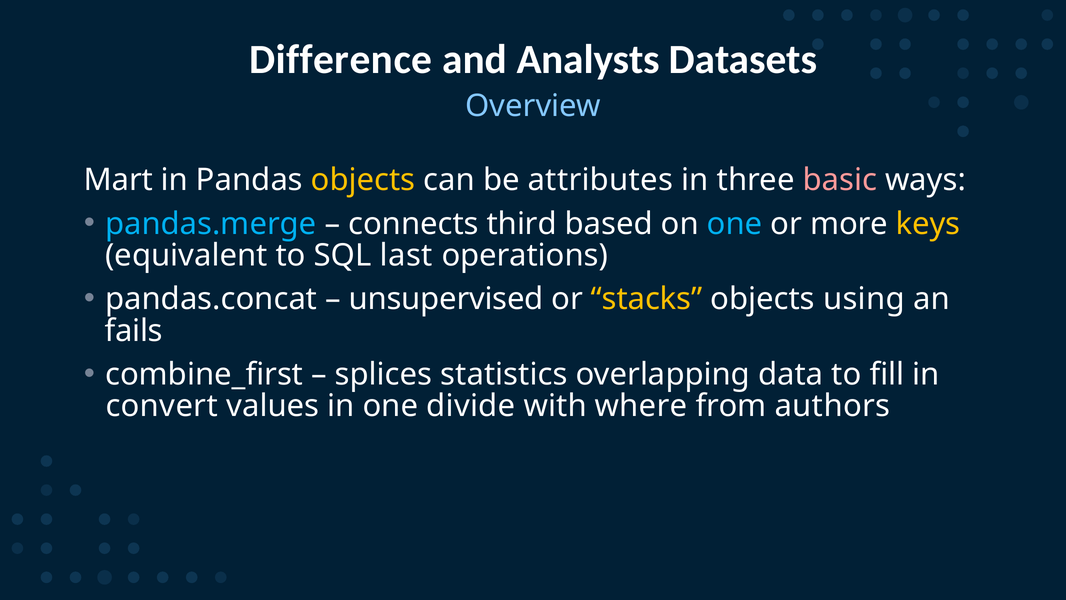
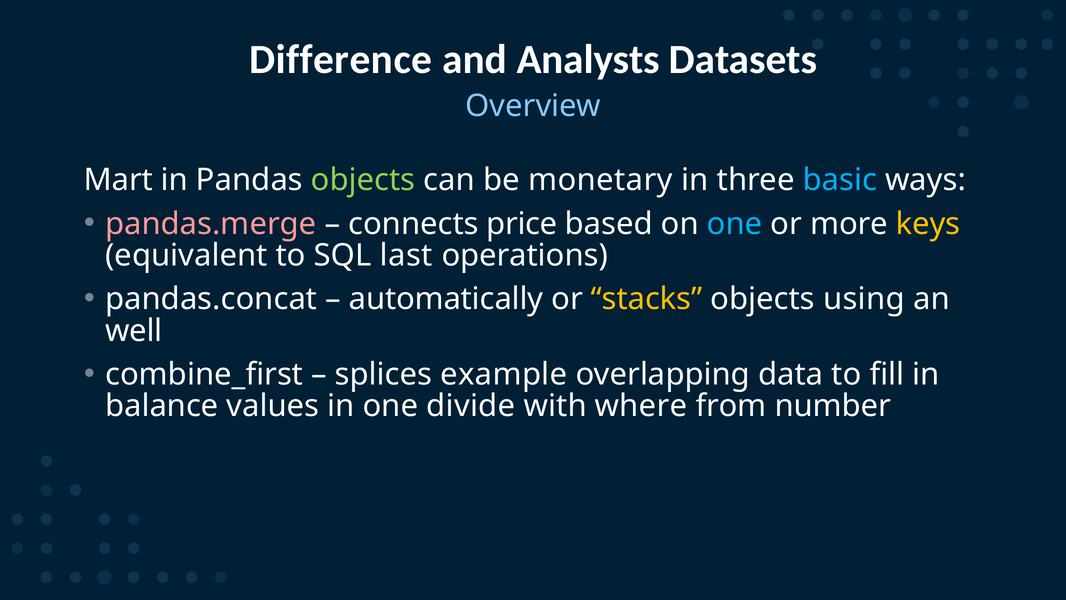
objects colour: yellow -> light green (363, 180)
attributes: attributes -> monetary (600, 180)
basic colour: pink -> light blue (840, 180)
pandas.merge colour: light blue -> pink (211, 224)
third: third -> price (522, 224)
unsupervised: unsupervised -> automatically (446, 299)
fails: fails -> well (134, 331)
statistics: statistics -> example (504, 374)
convert: convert -> balance (162, 406)
authors: authors -> number (833, 406)
